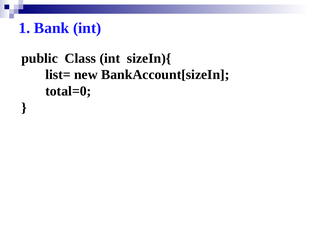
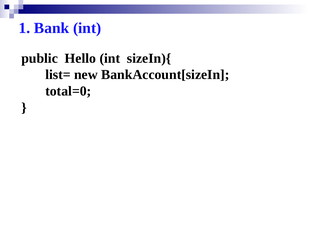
Class: Class -> Hello (80, 58)
